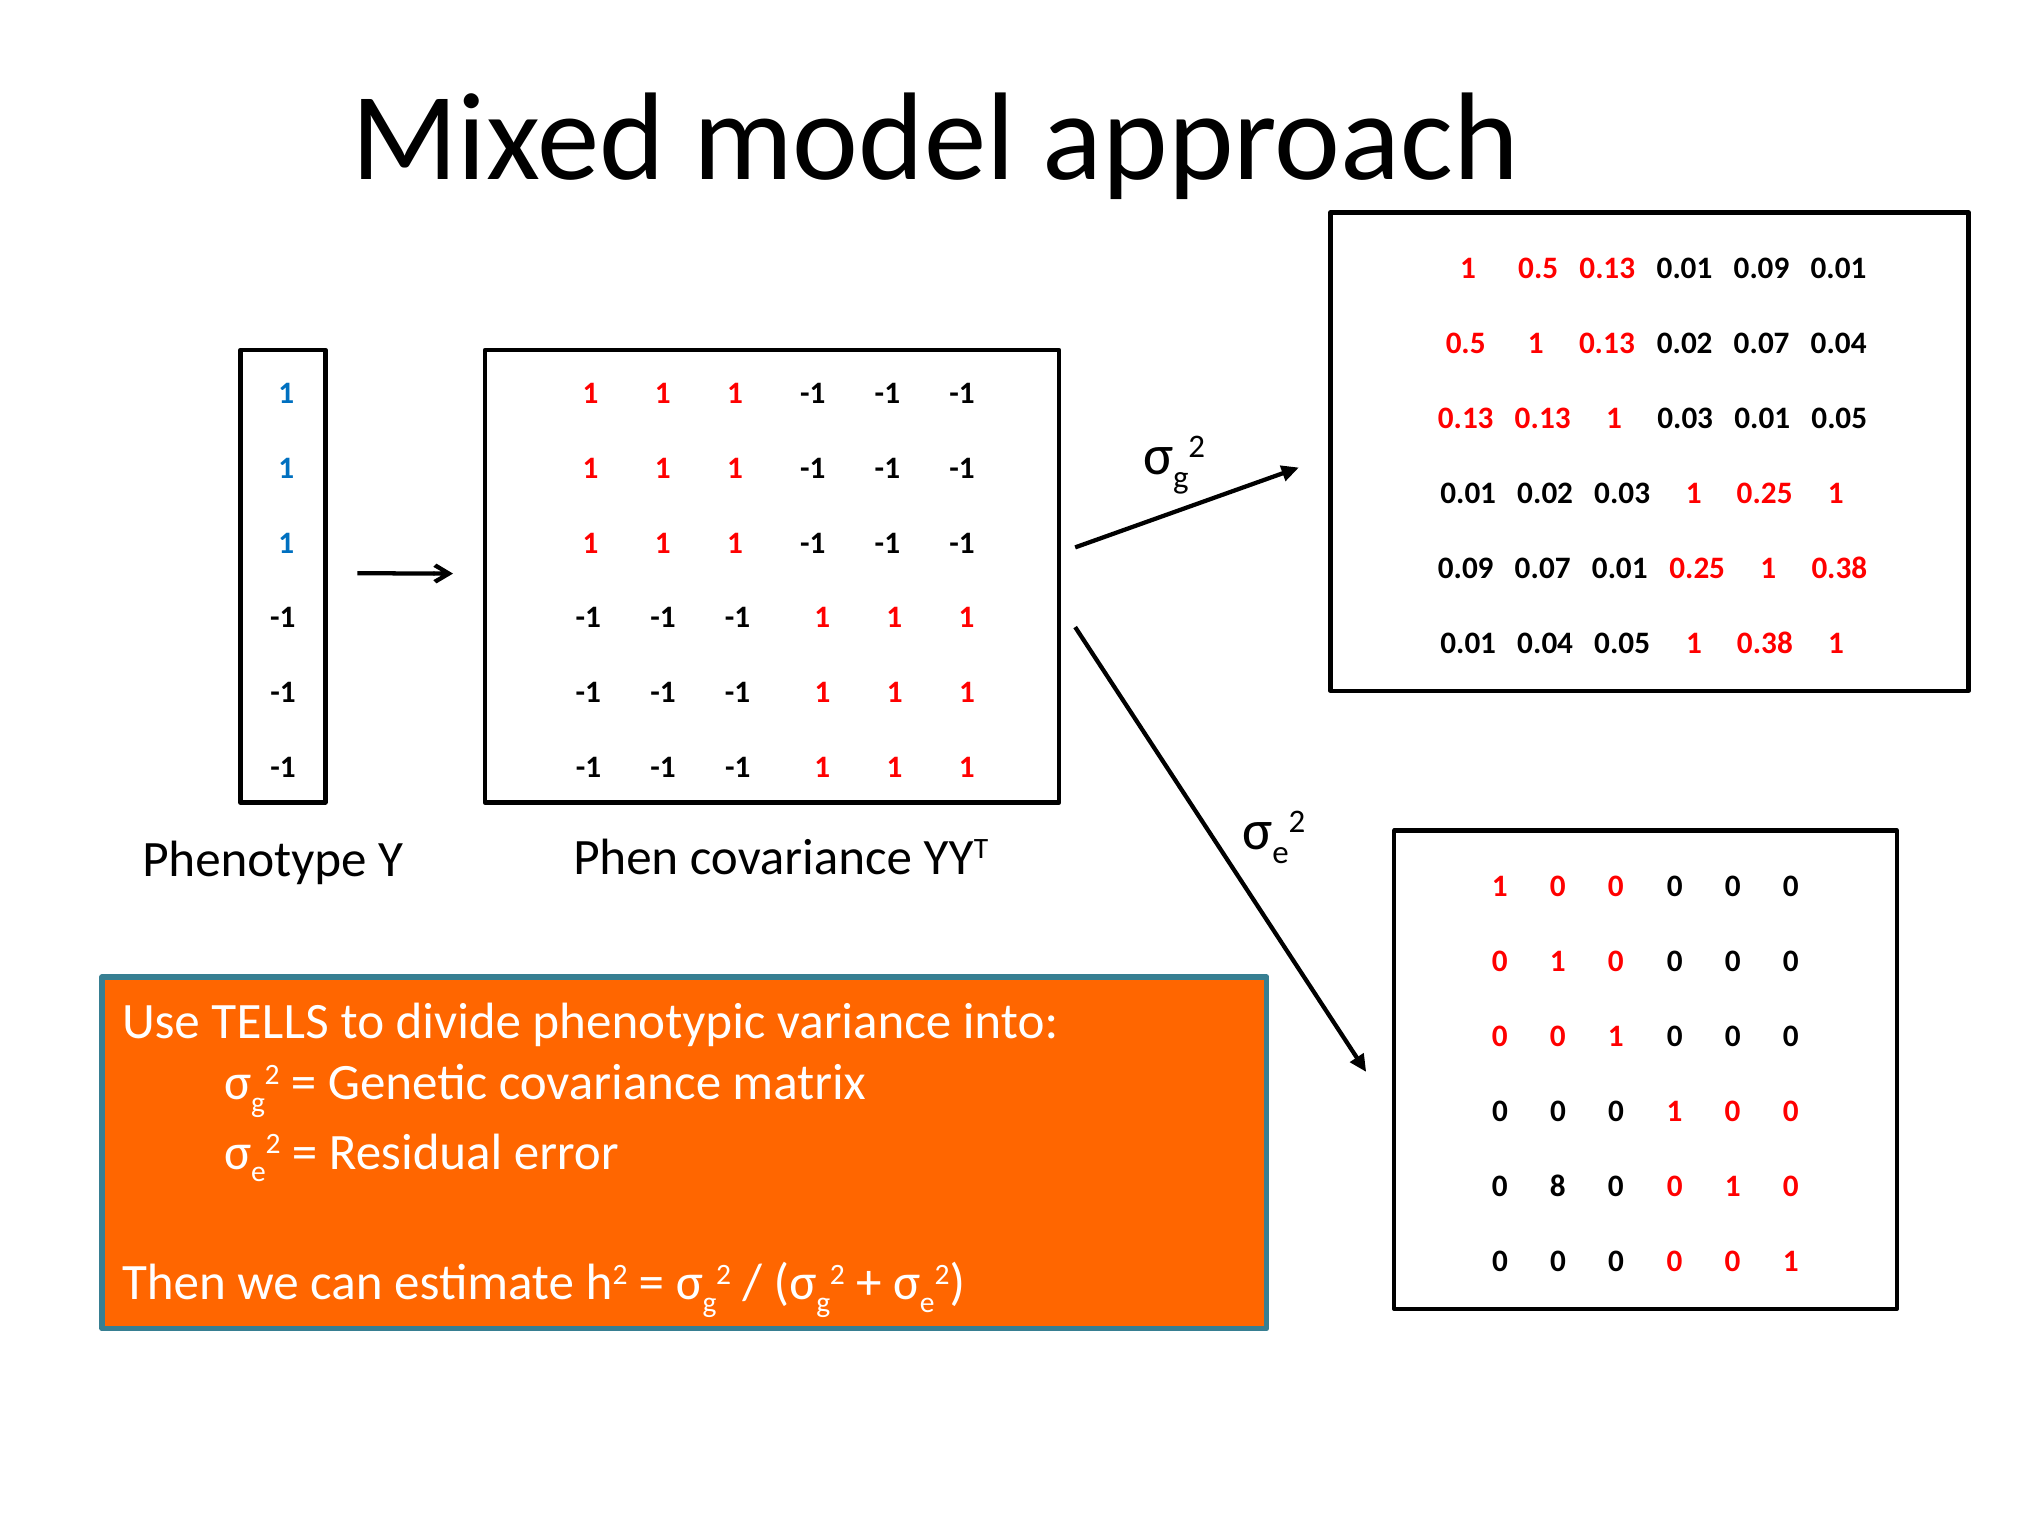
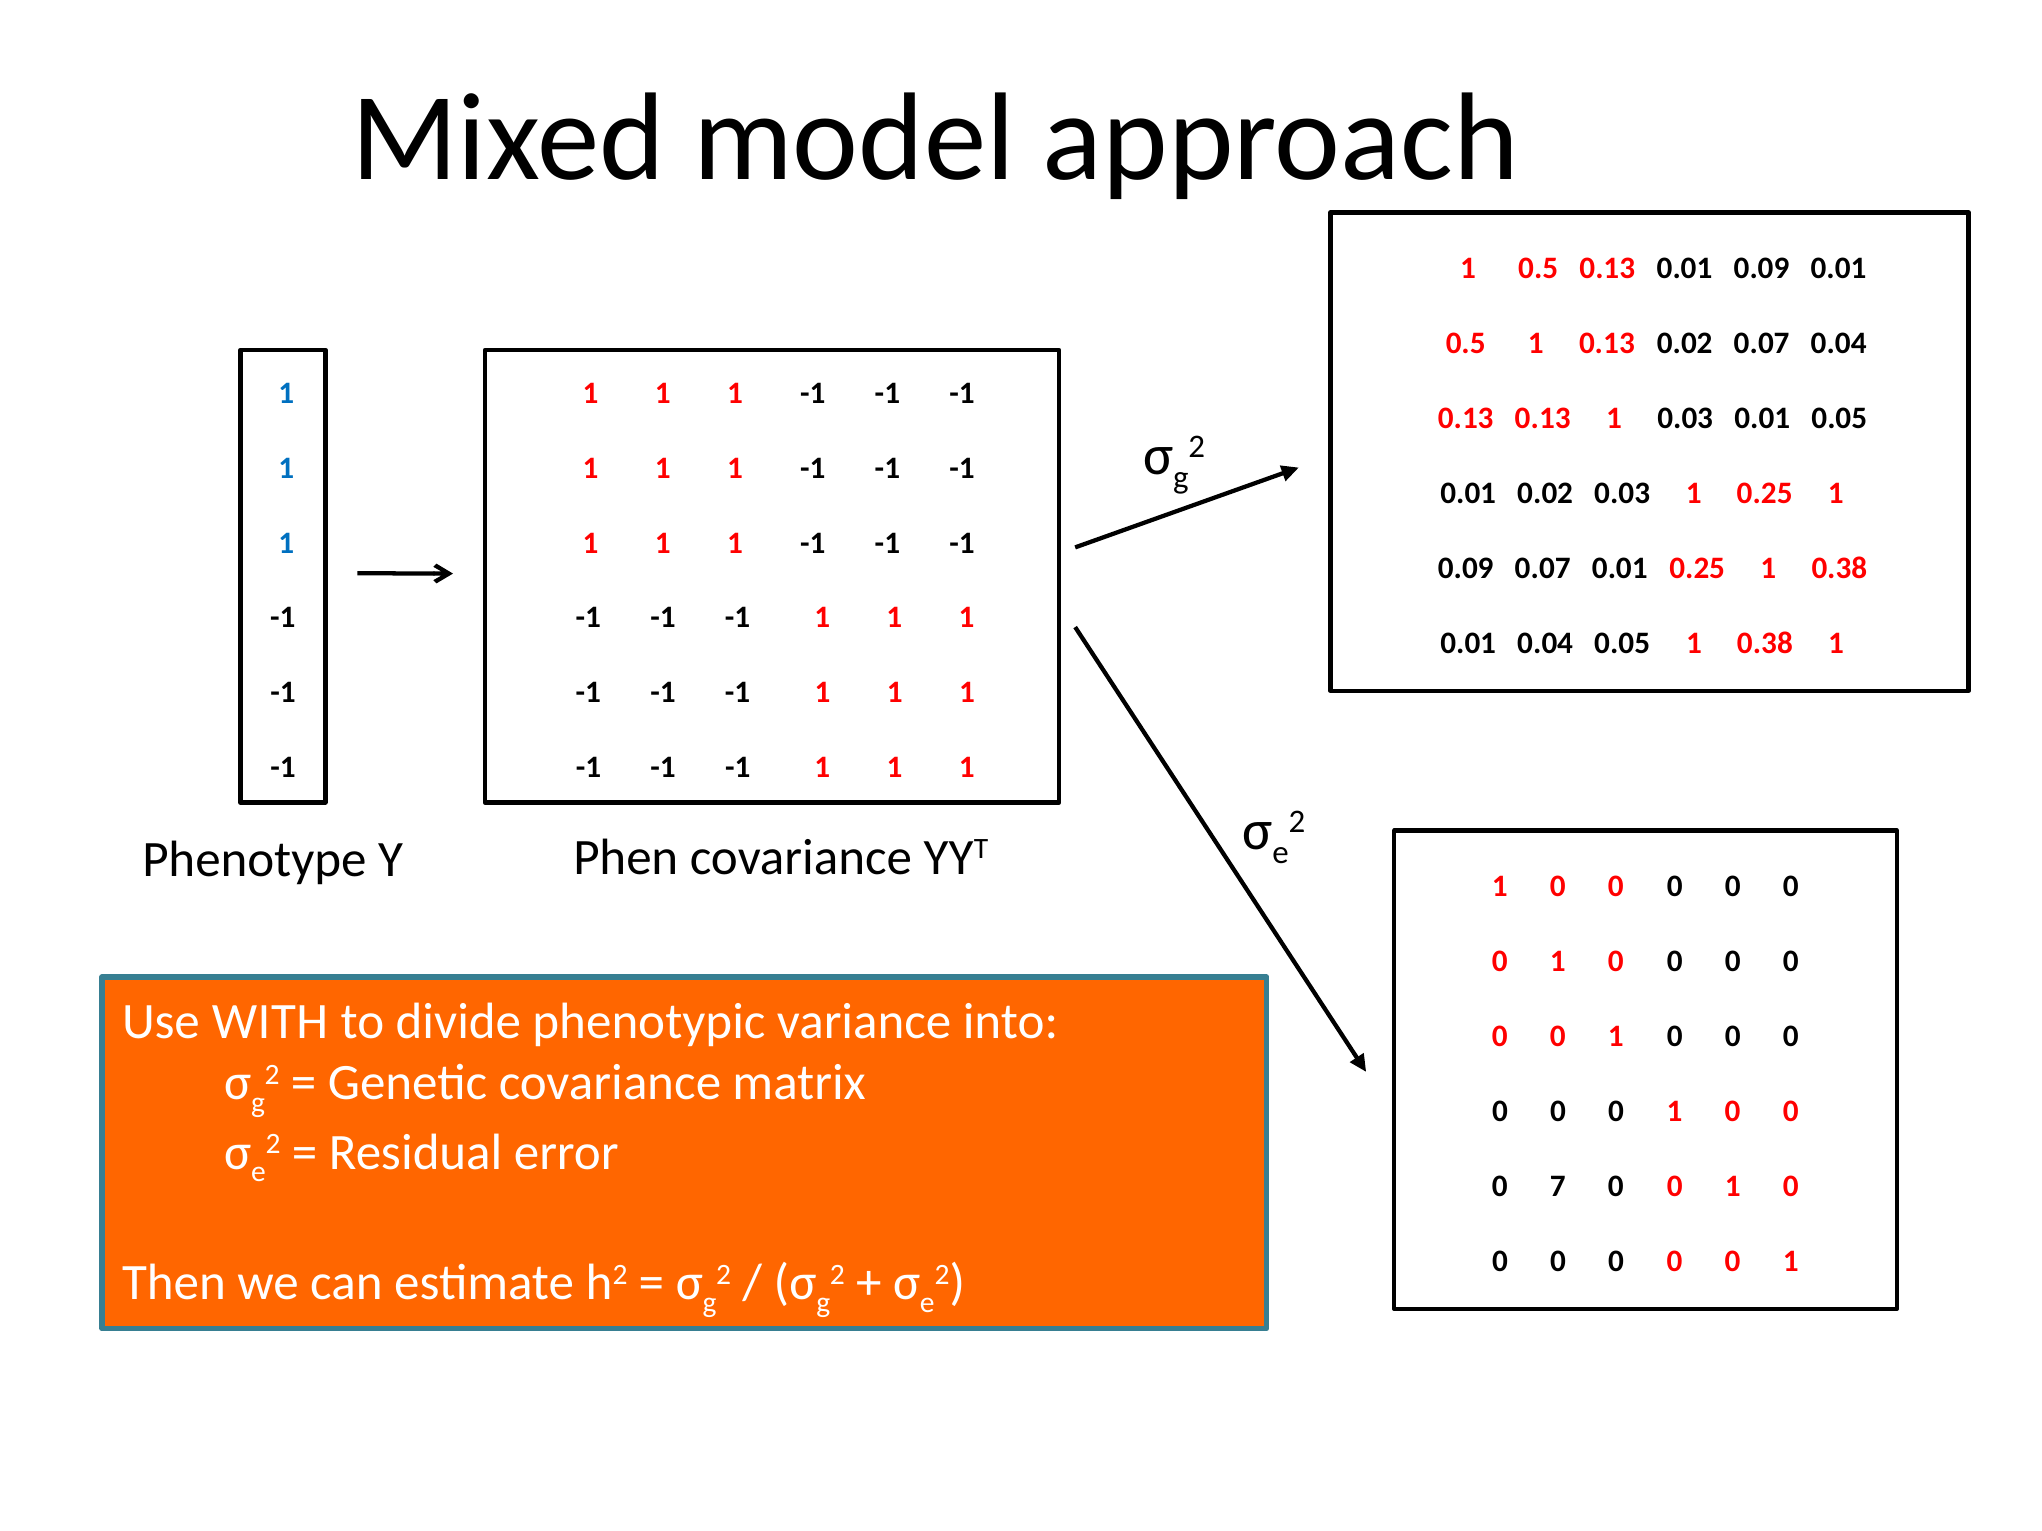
TELLS: TELLS -> WITH (270, 1022)
8: 8 -> 7 (1558, 1186)
